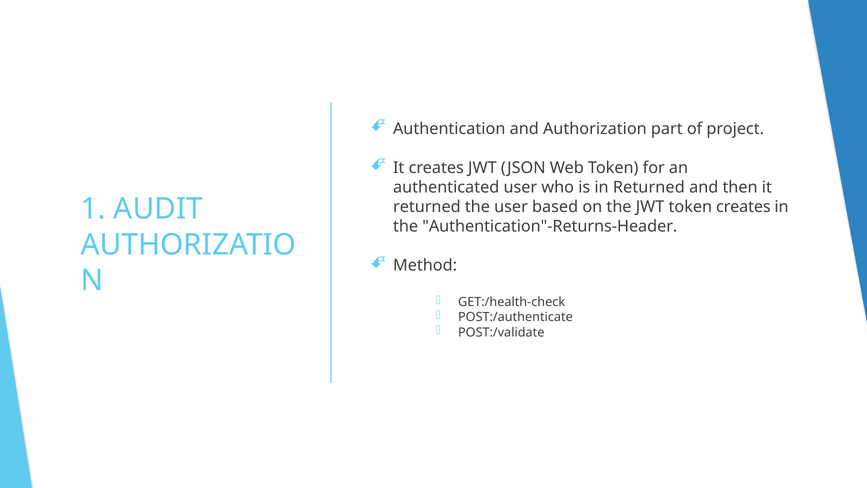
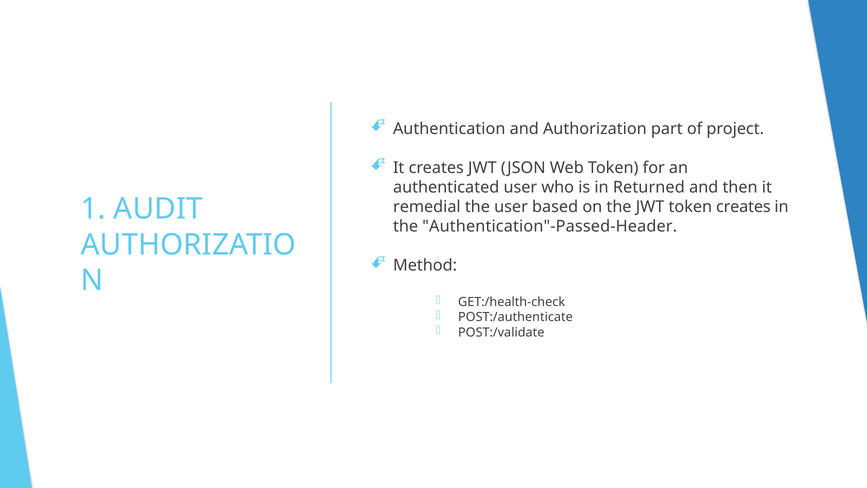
returned: returned -> remedial (427, 207)
Authentication"-Returns-Header: Authentication"-Returns-Header -> Authentication"-Passed-Header (550, 226)
